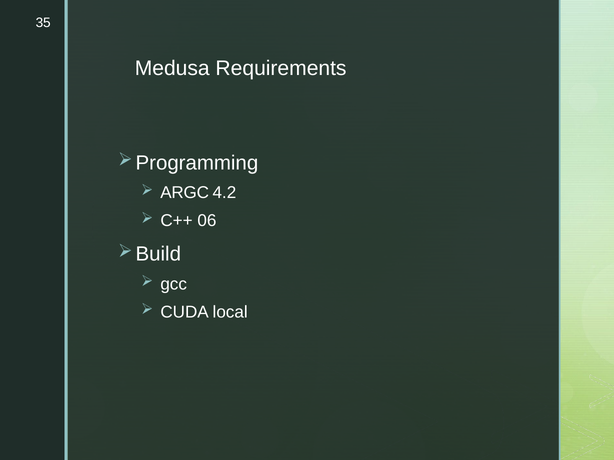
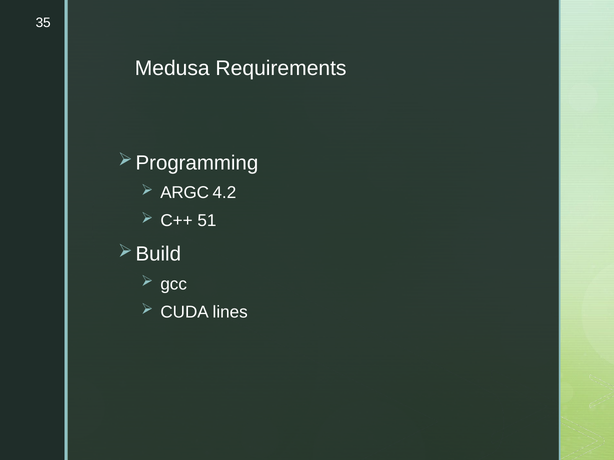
06: 06 -> 51 (207, 221)
local: local -> lines (230, 312)
